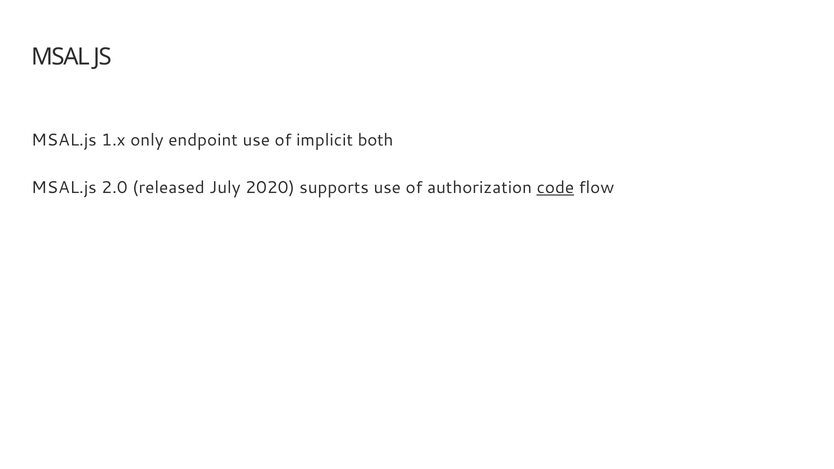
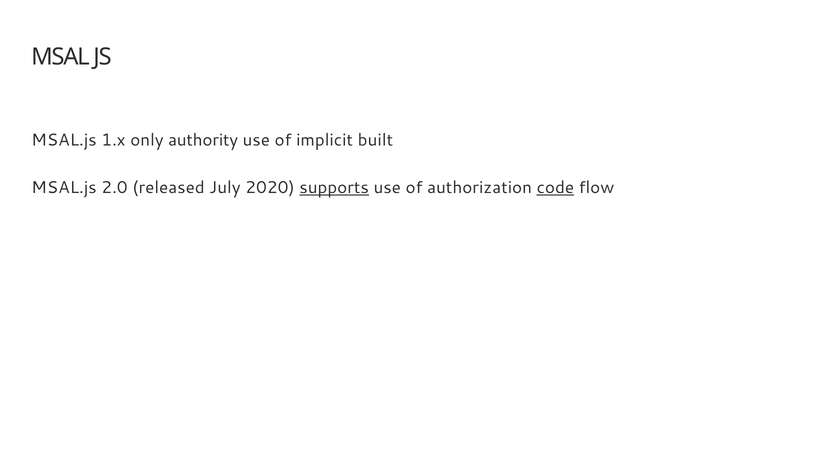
endpoint: endpoint -> authority (203, 140)
both: both -> built (375, 140)
supports underline: none -> present (334, 188)
